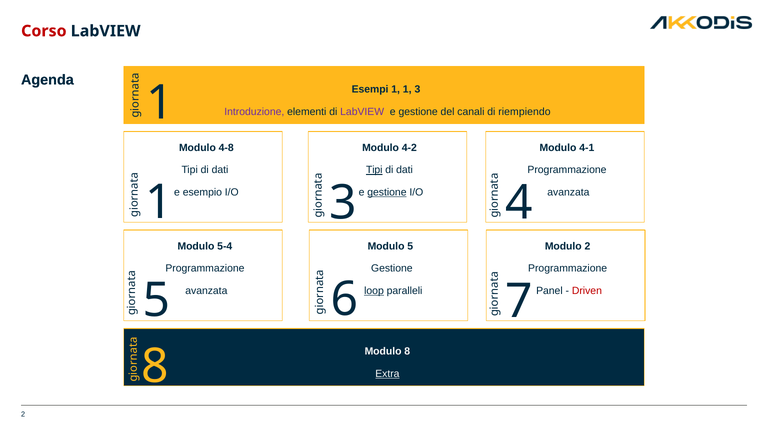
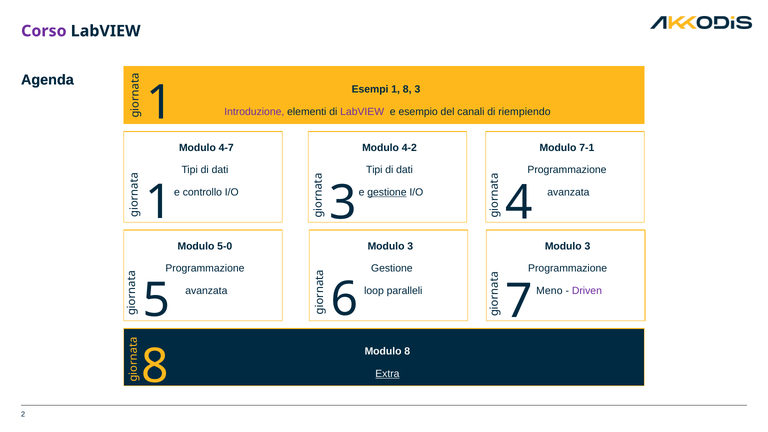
Corso colour: red -> purple (44, 31)
1 1: 1 -> 8 (407, 89)
gestione: gestione -> esempio (418, 112)
4-1: 4-1 -> 7-1 (587, 148)
4-8: 4-8 -> 4-7 (226, 148)
Tipi underline: present -> none (374, 170)
esempio: esempio -> controllo (202, 192)
5-4: 5-4 -> 5-0 (225, 246)
5: 5 -> 3 (410, 246)
2: 2 -> 3 (587, 246)
loop underline: present -> none (374, 291)
Panel: Panel -> Meno (549, 291)
Driven colour: red -> purple (587, 291)
